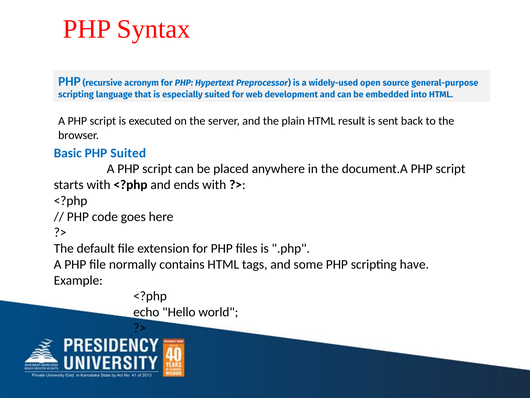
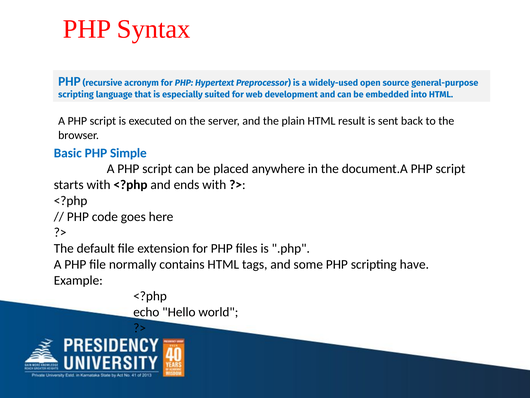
PHP Suited: Suited -> Simple (128, 153)
